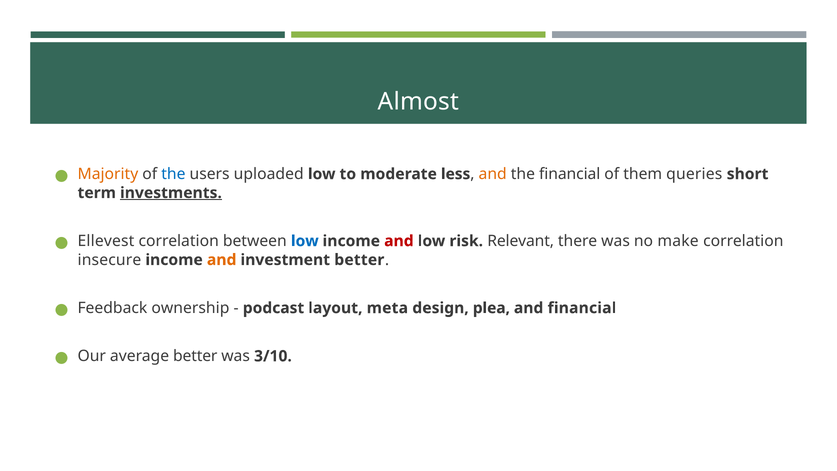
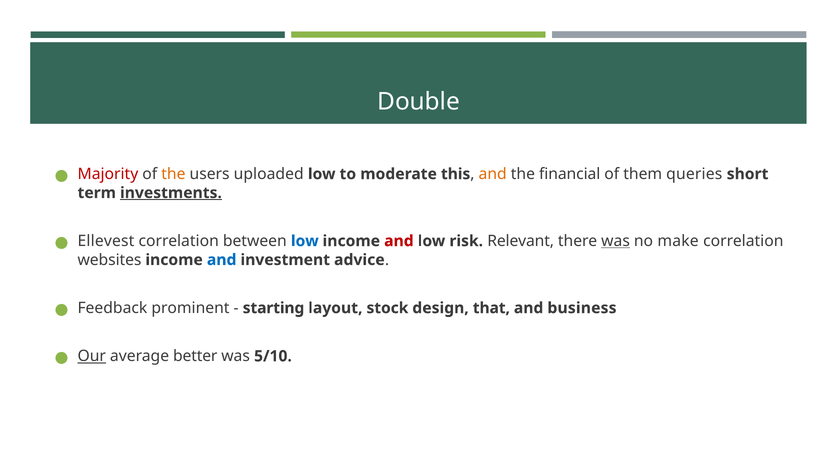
Almost: Almost -> Double (419, 102)
Majority colour: orange -> red (108, 174)
the colour: blue -> orange (173, 174)
less: less -> this (456, 174)
was underline: none -> present (616, 241)
insecure: insecure -> websites (110, 260)
and colour: orange -> blue (222, 260)
investment better: better -> advice (359, 260)
ownership: ownership -> prominent (190, 308)
podcast: podcast -> starting (274, 308)
meta: meta -> stock (387, 308)
plea: plea -> that (491, 308)
and financial: financial -> business (582, 308)
Our underline: none -> present (92, 356)
3/10: 3/10 -> 5/10 (273, 356)
